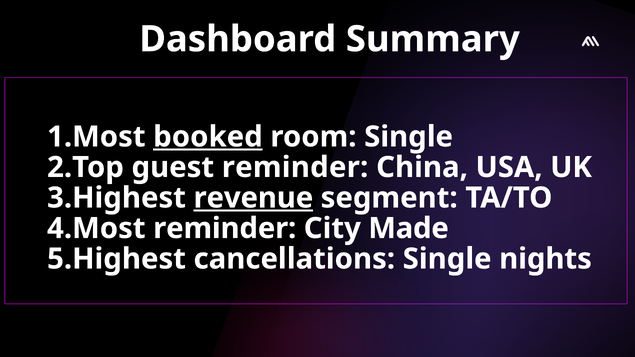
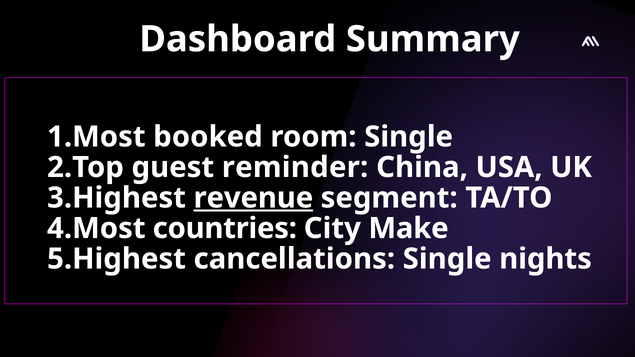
booked underline: present -> none (208, 137)
reminder: reminder -> countries (225, 228)
Made: Made -> Make (409, 228)
